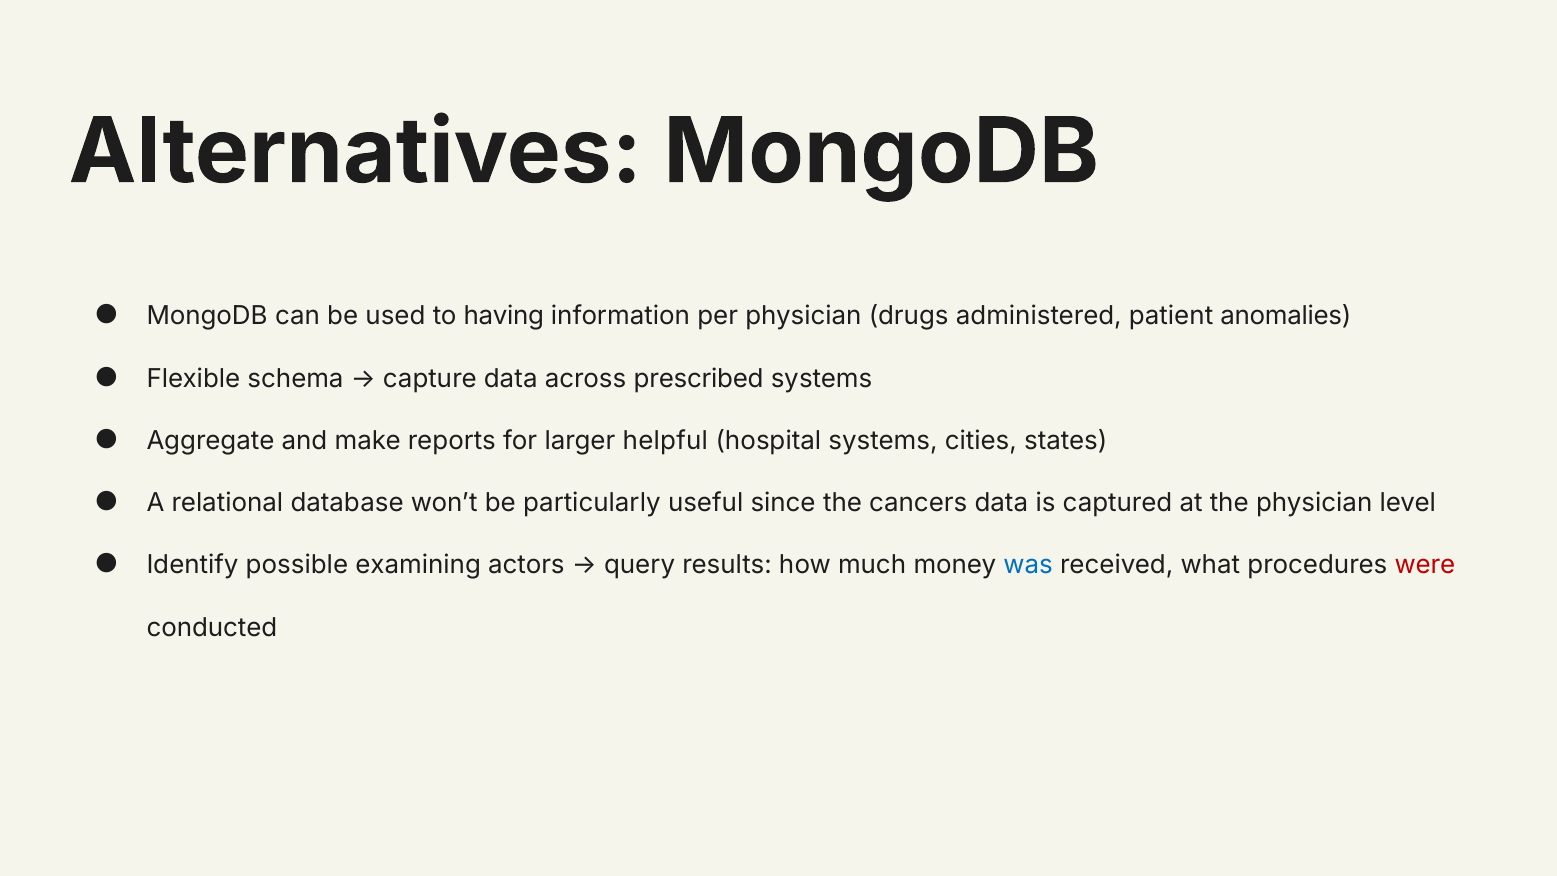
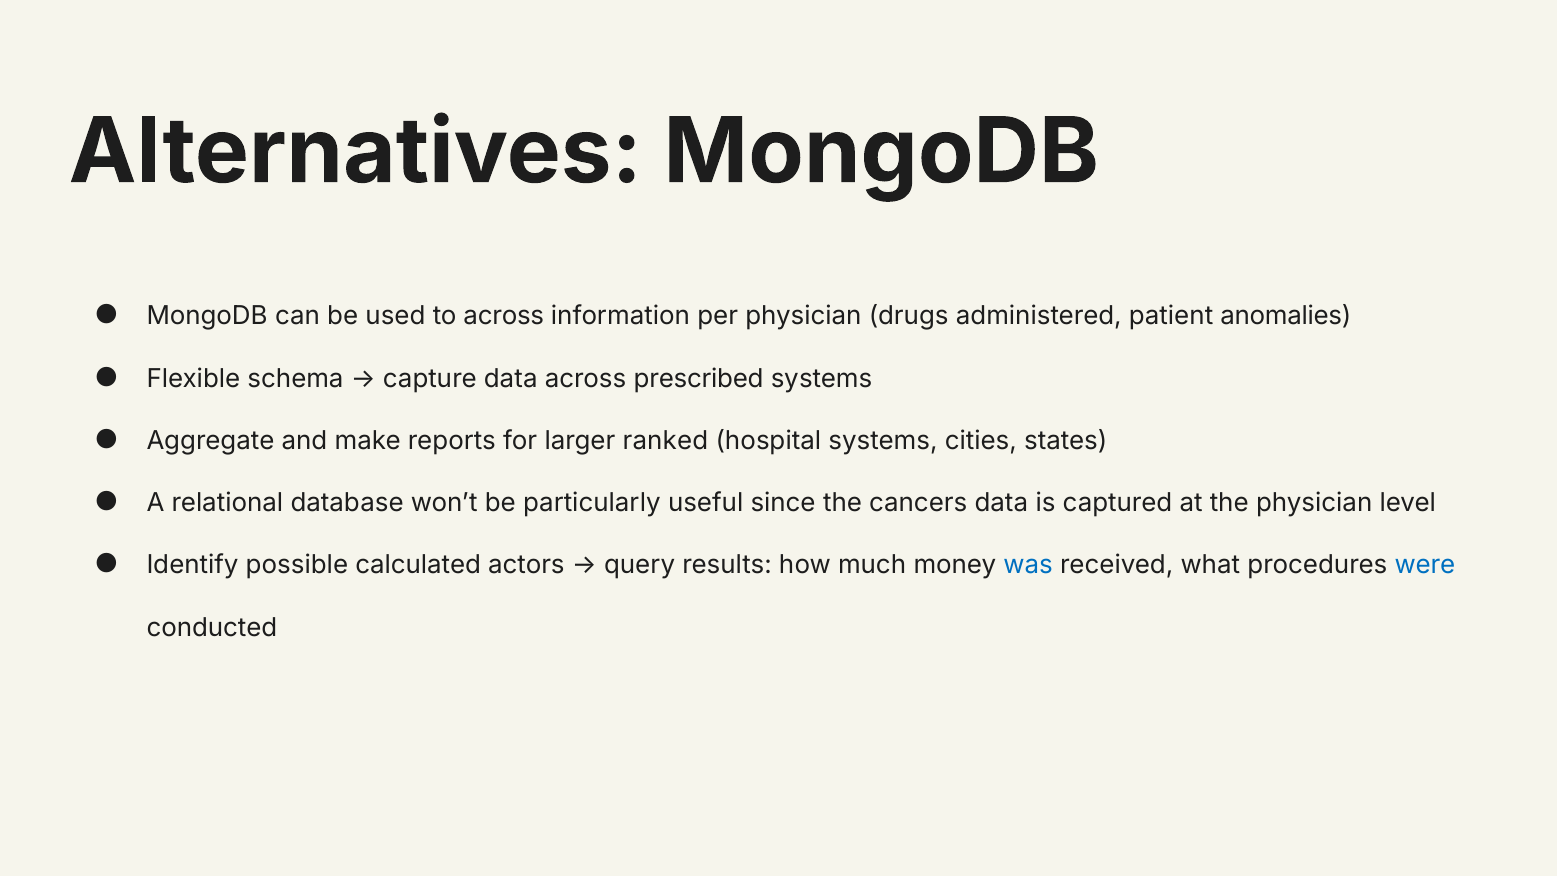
to having: having -> across (504, 316)
helpful: helpful -> ranked (665, 441)
examining: examining -> calculated (418, 565)
were colour: red -> blue (1425, 565)
